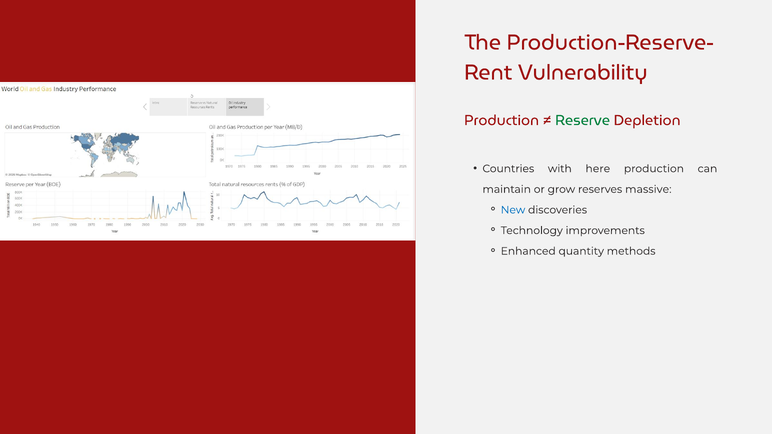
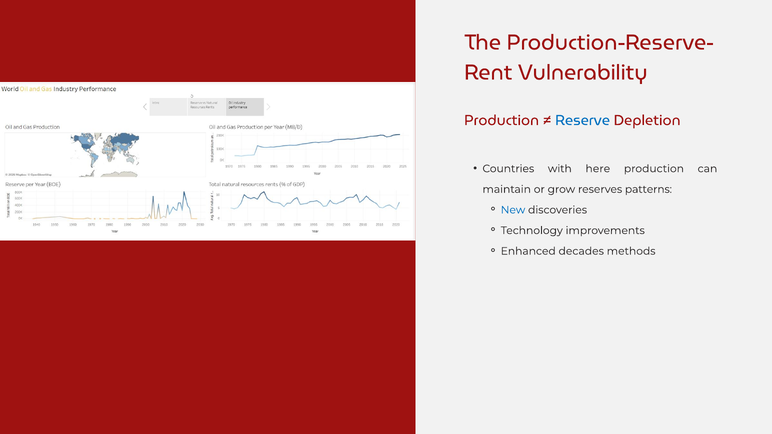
Reserve colour: green -> blue (583, 120)
massive: massive -> patterns (648, 189)
quantity: quantity -> decades (581, 251)
